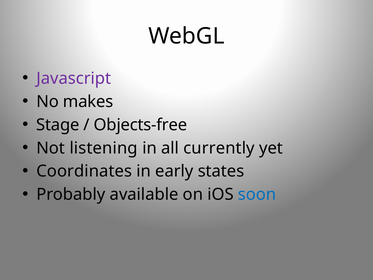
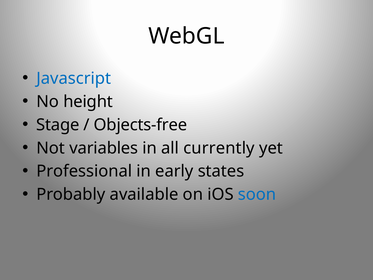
Javascript colour: purple -> blue (74, 78)
makes: makes -> height (88, 101)
listening: listening -> variables (104, 148)
Coordinates: Coordinates -> Professional (84, 171)
